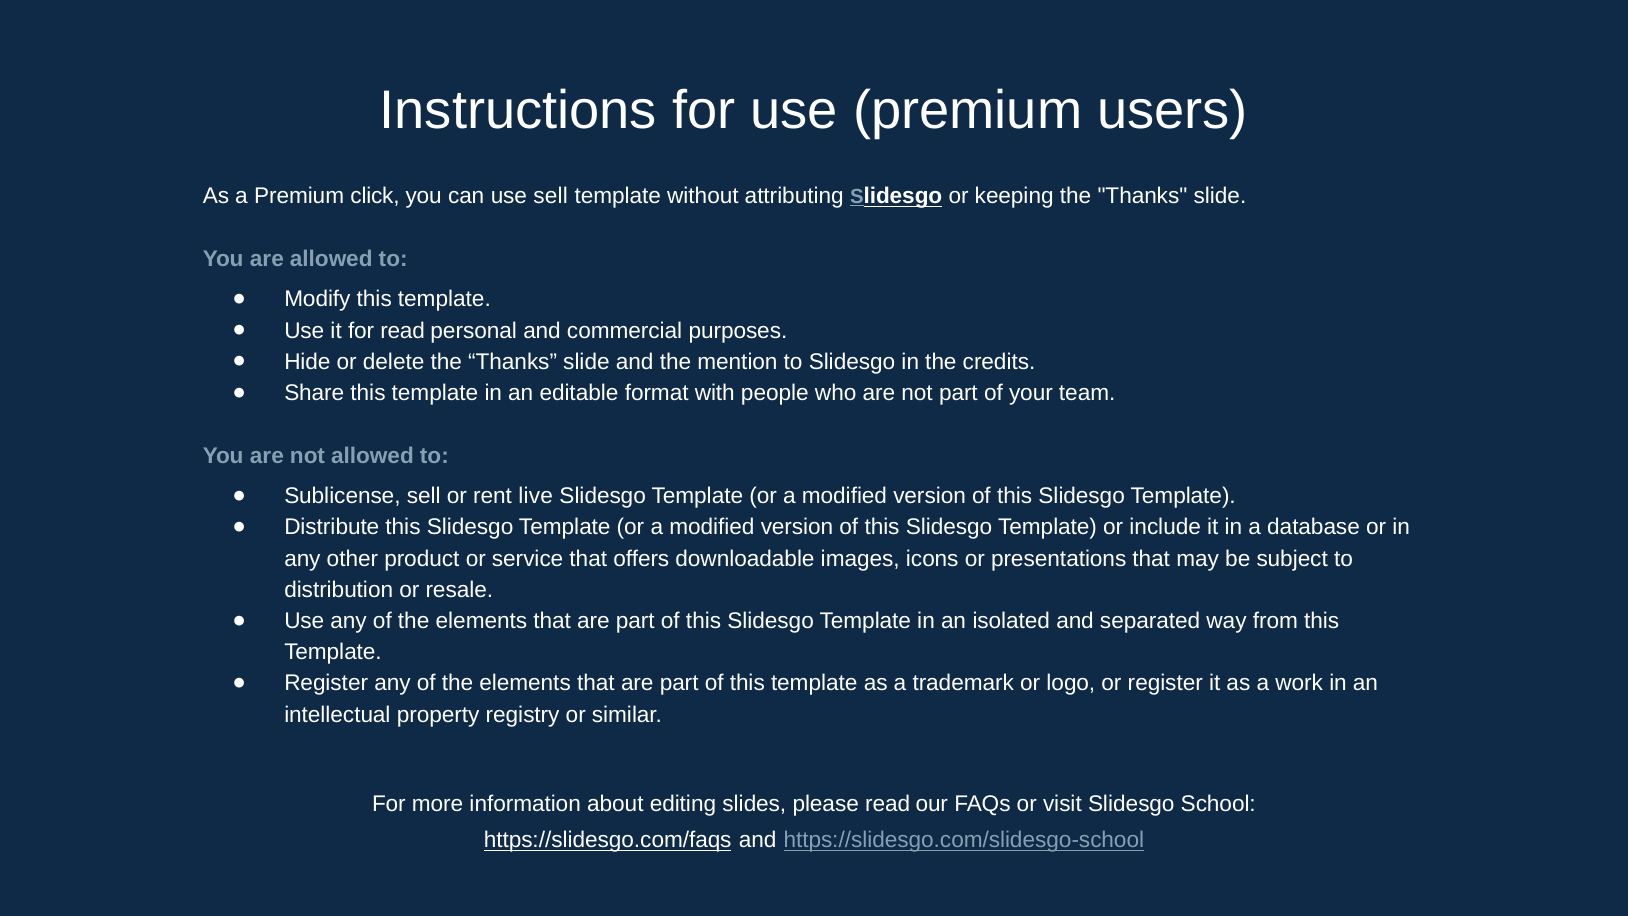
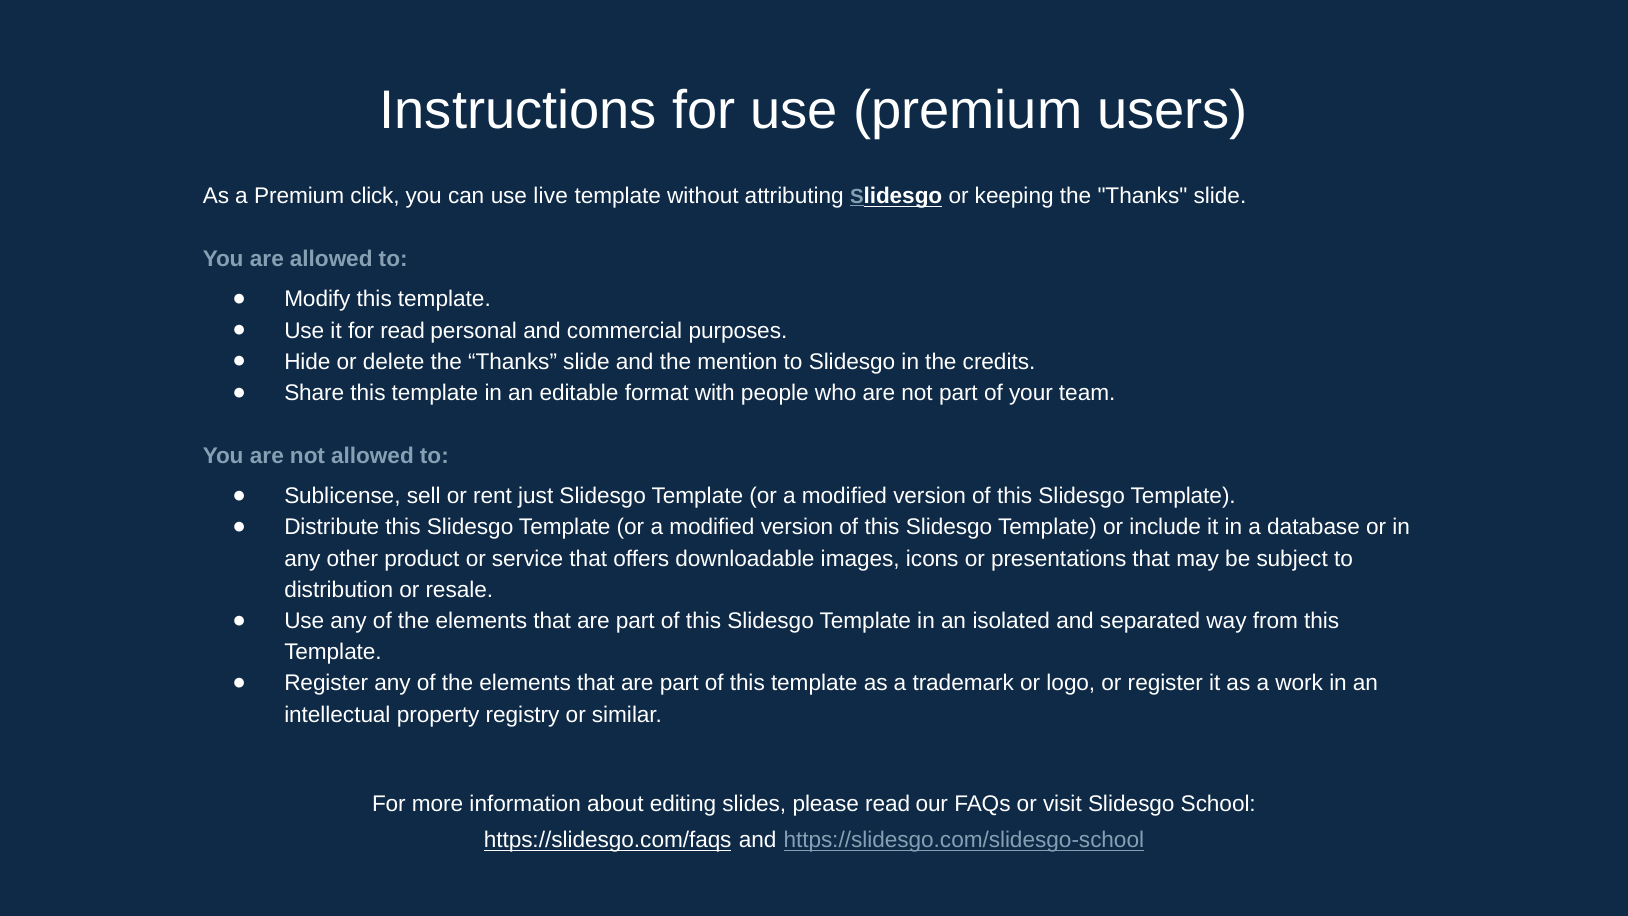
use sell: sell -> live (551, 196)
live: live -> just (536, 496)
